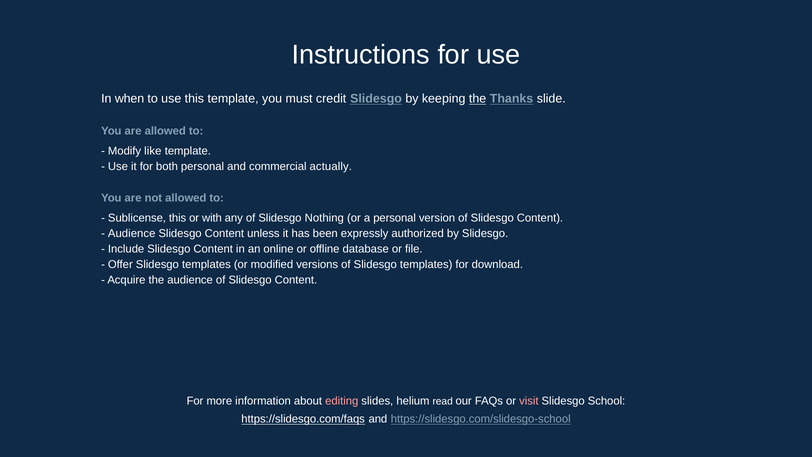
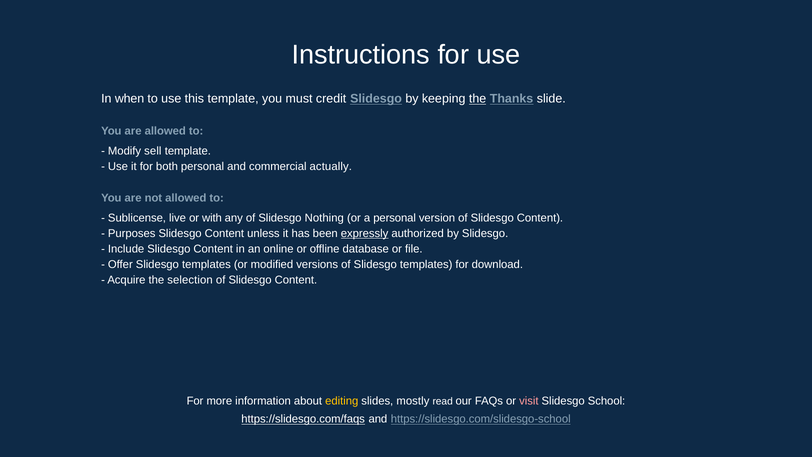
like: like -> sell (153, 151)
Sublicense this: this -> live (178, 218)
Audience: Audience -> Purposes (132, 233)
expressly underline: none -> present (365, 233)
the audience: audience -> selection (190, 280)
editing colour: pink -> yellow (342, 401)
helium: helium -> mostly (413, 401)
